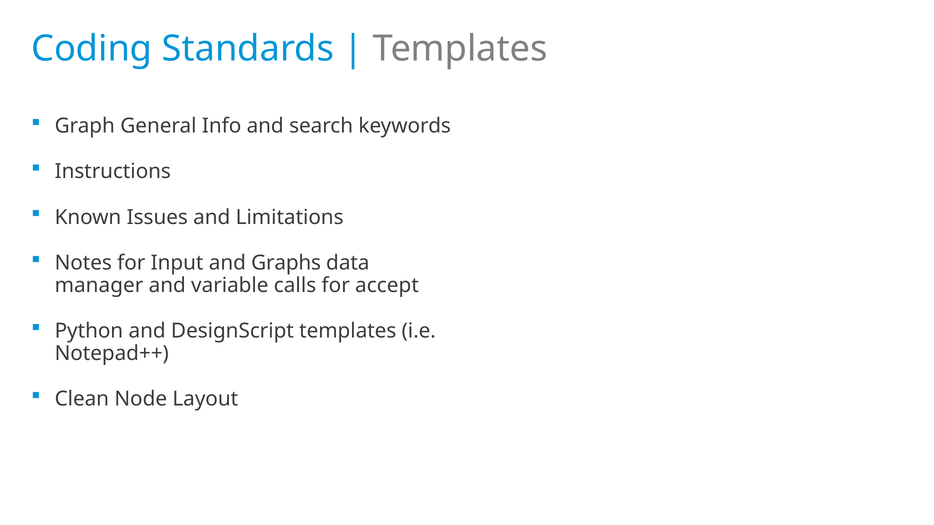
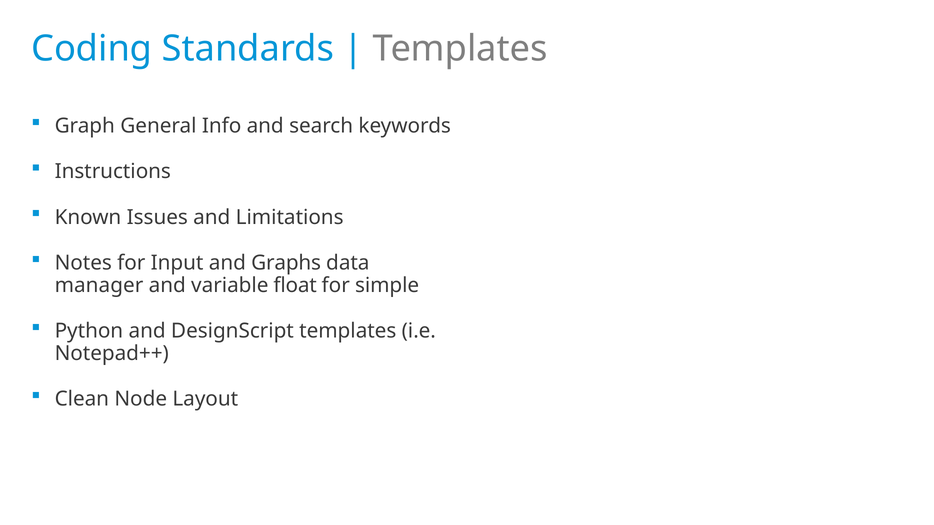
calls: calls -> float (295, 285)
accept: accept -> simple (387, 285)
